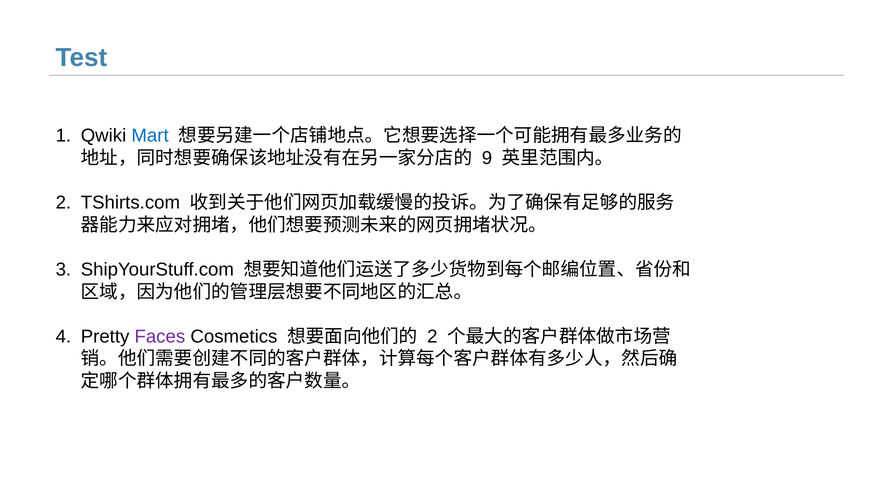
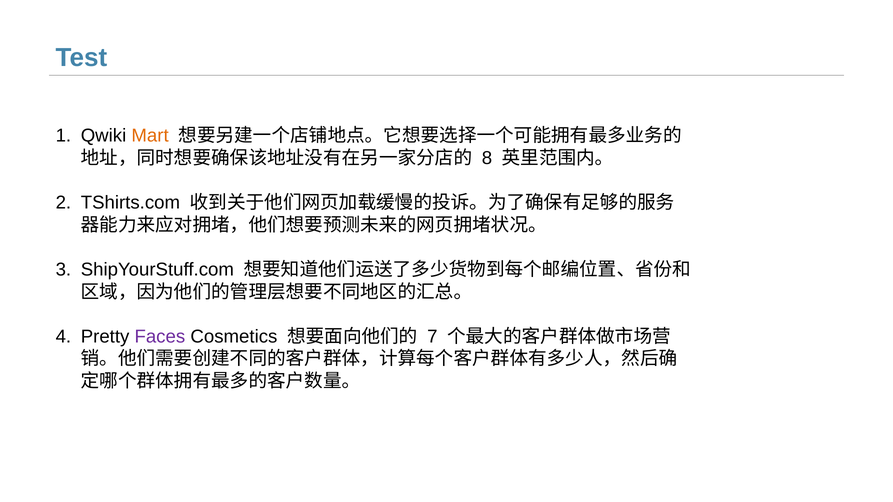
Mart colour: blue -> orange (150, 136)
9: 9 -> 8 (487, 158)
2: 2 -> 7 (432, 337)
